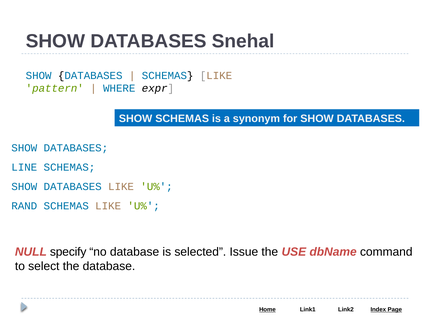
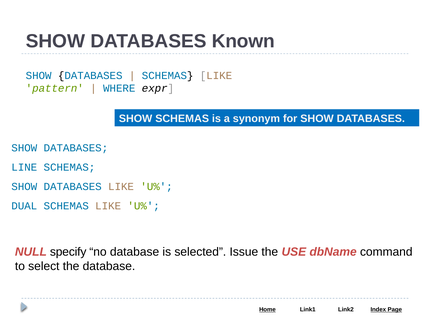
Snehal: Snehal -> Known (243, 41)
RAND: RAND -> DUAL (24, 206)
